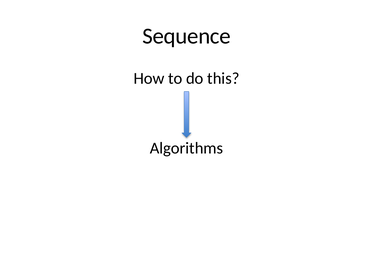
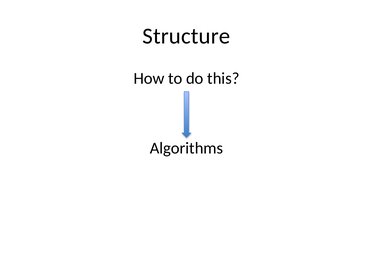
Sequence: Sequence -> Structure (186, 36)
